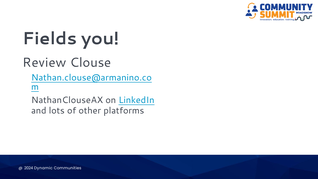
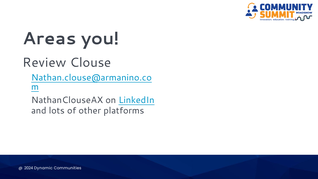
Fields: Fields -> Areas (49, 39)
